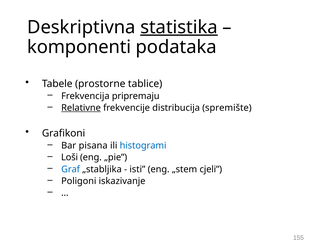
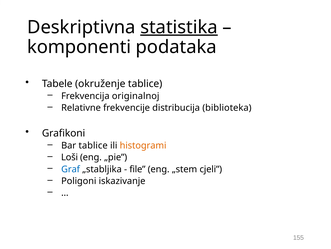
prostorne: prostorne -> okruženje (100, 83)
pripremaju: pripremaju -> originalnoj (136, 96)
Relativne underline: present -> none (81, 108)
spremište: spremište -> biblioteka (227, 108)
Bar pisana: pisana -> tablice (93, 145)
histogrami colour: blue -> orange (143, 145)
isti: isti -> file (137, 169)
